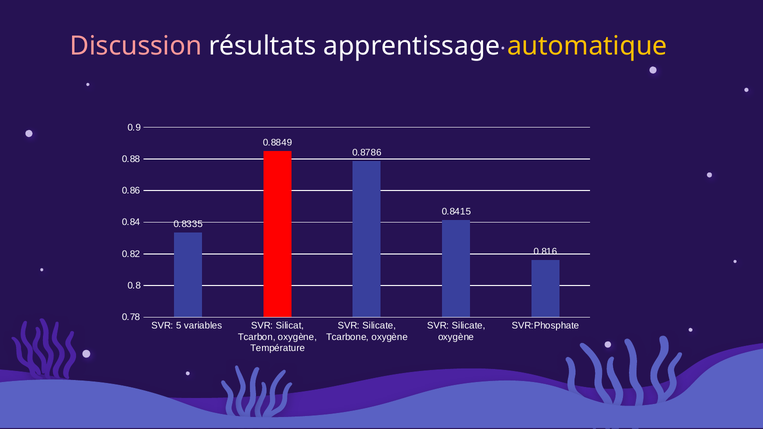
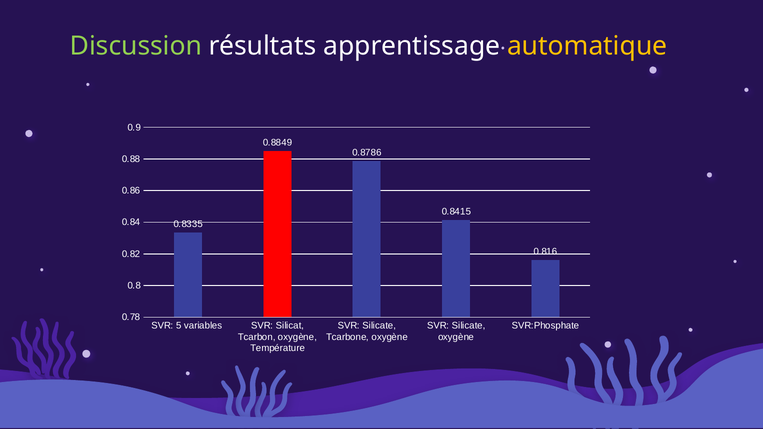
Discussion colour: pink -> light green (136, 46)
